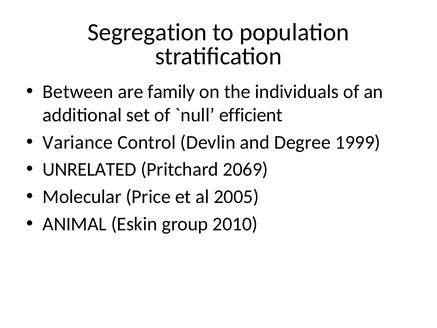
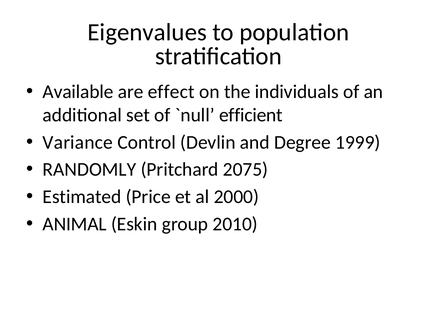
Segregation: Segregation -> Eigenvalues (147, 32)
Between: Between -> Available (78, 92)
family: family -> effect (171, 92)
UNRELATED: UNRELATED -> RANDOMLY (89, 169)
2069: 2069 -> 2075 (245, 169)
Molecular: Molecular -> Estimated (82, 197)
2005: 2005 -> 2000 (236, 197)
